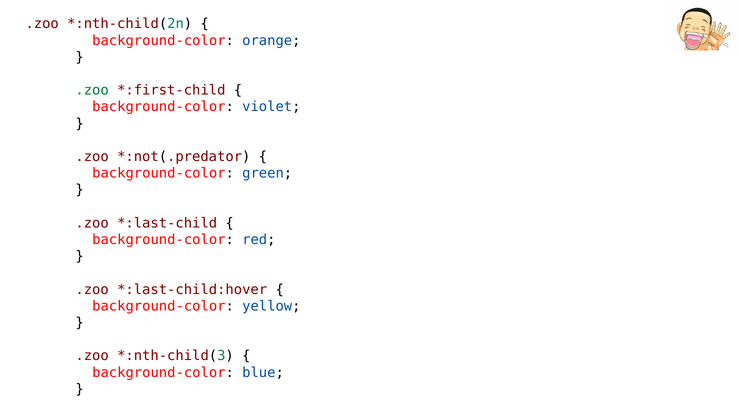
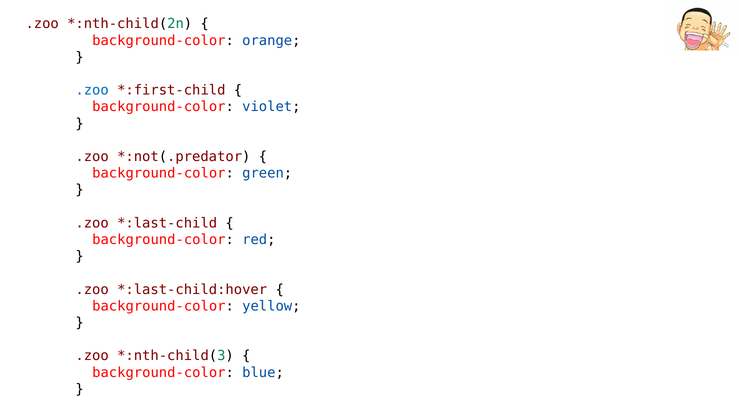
.zoo colour: green -> blue (92, 90)
